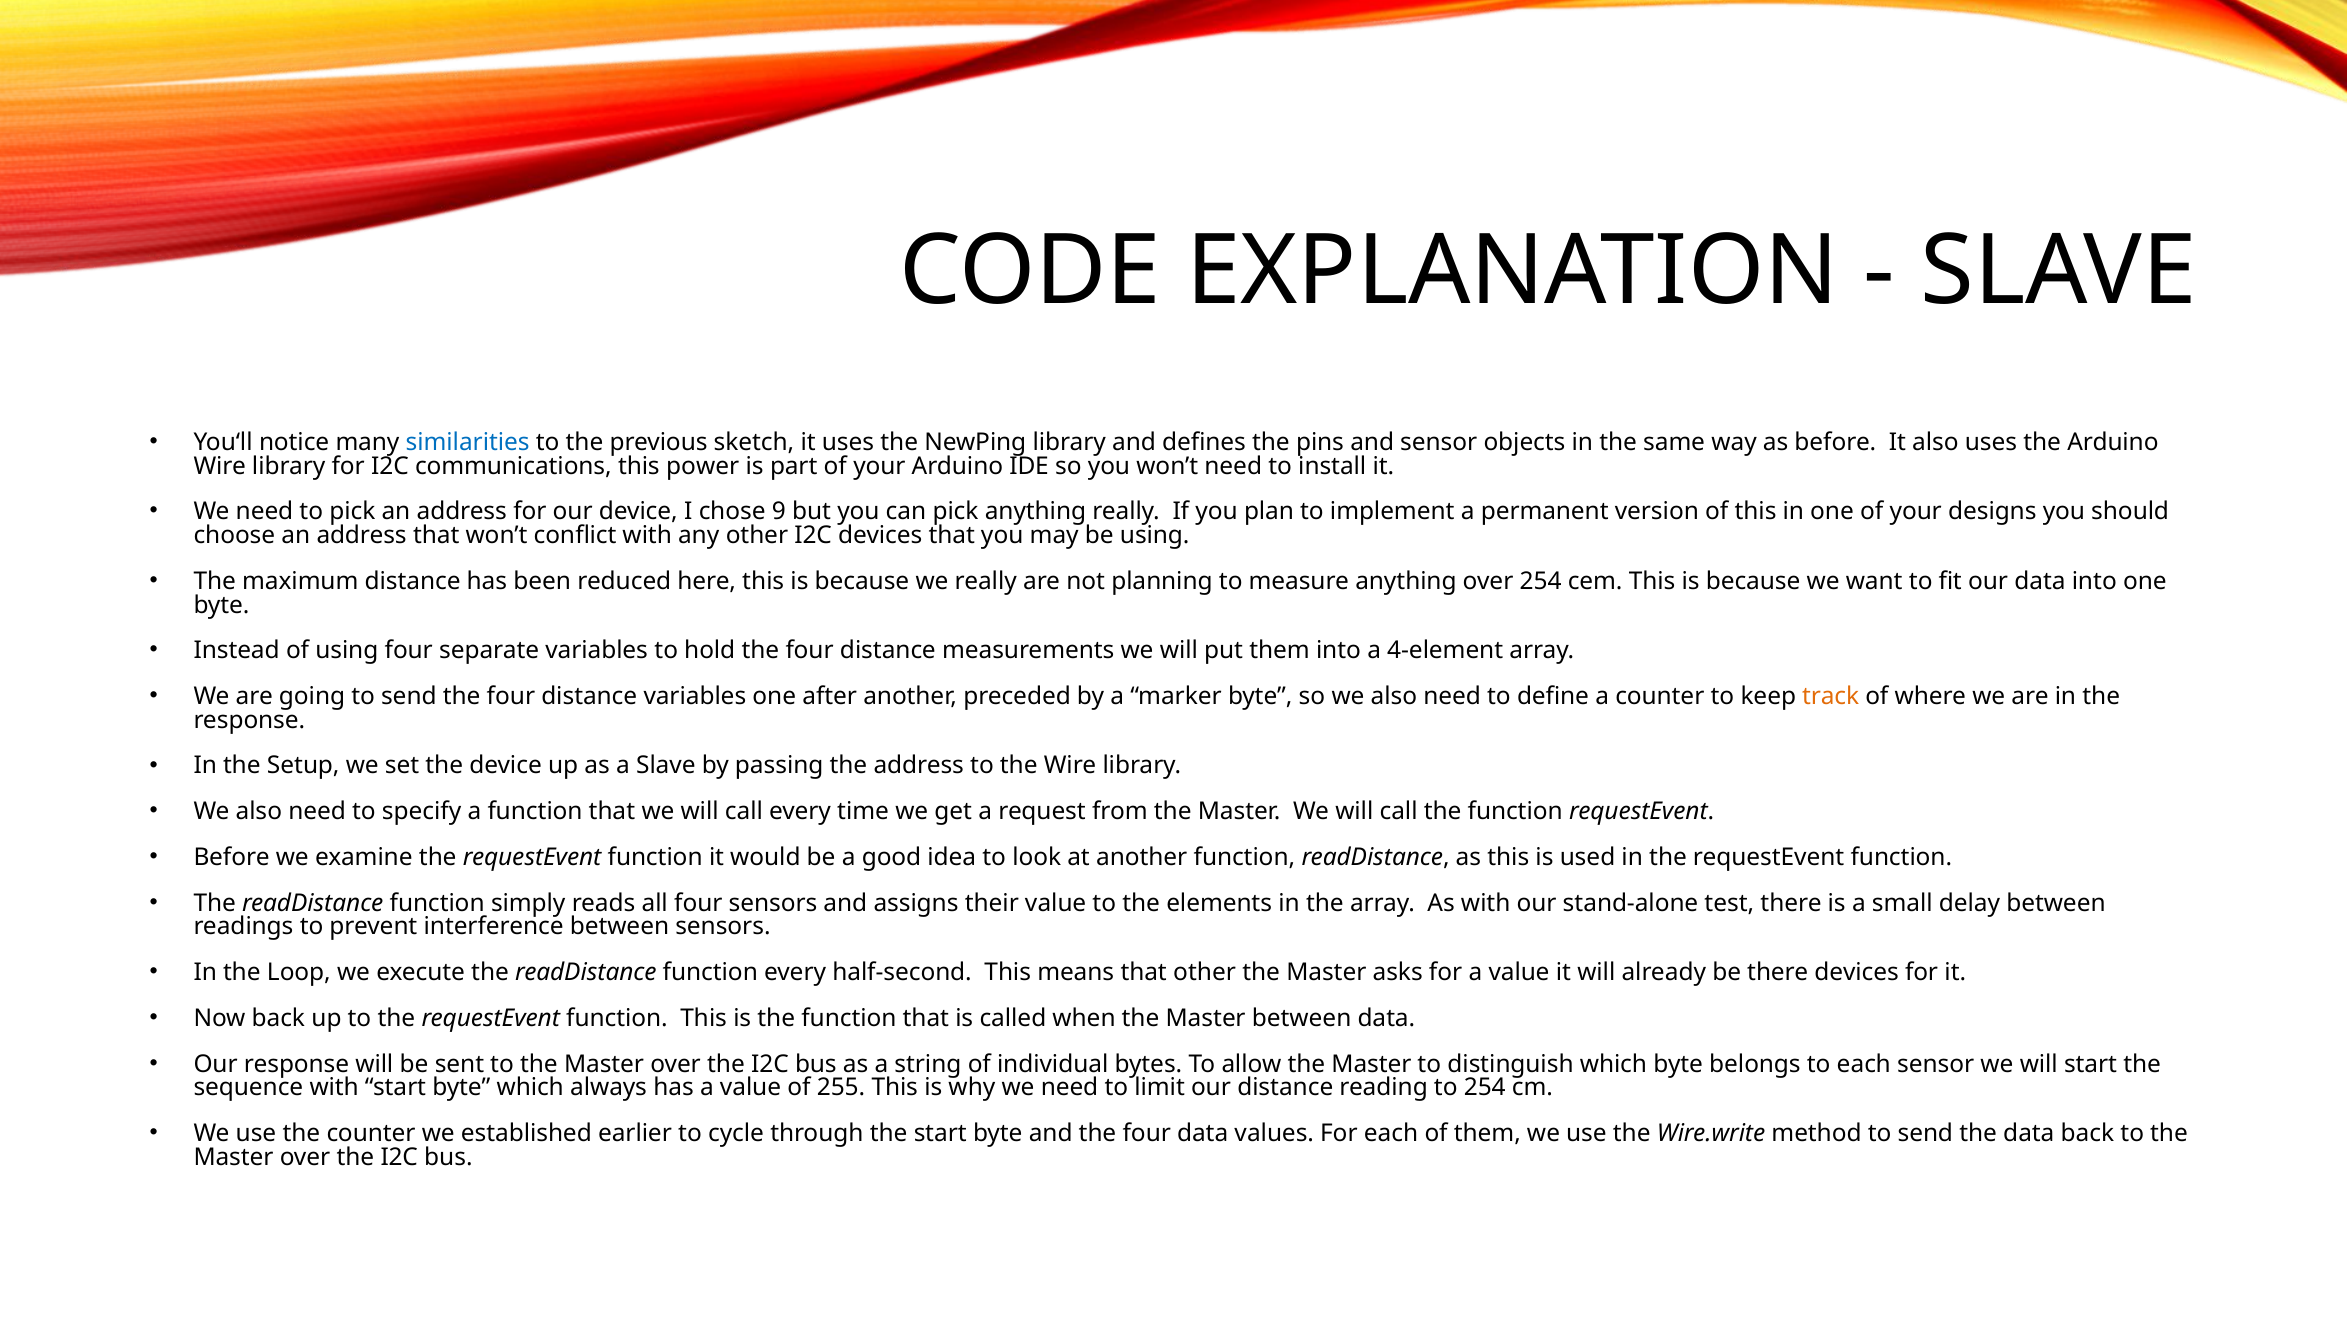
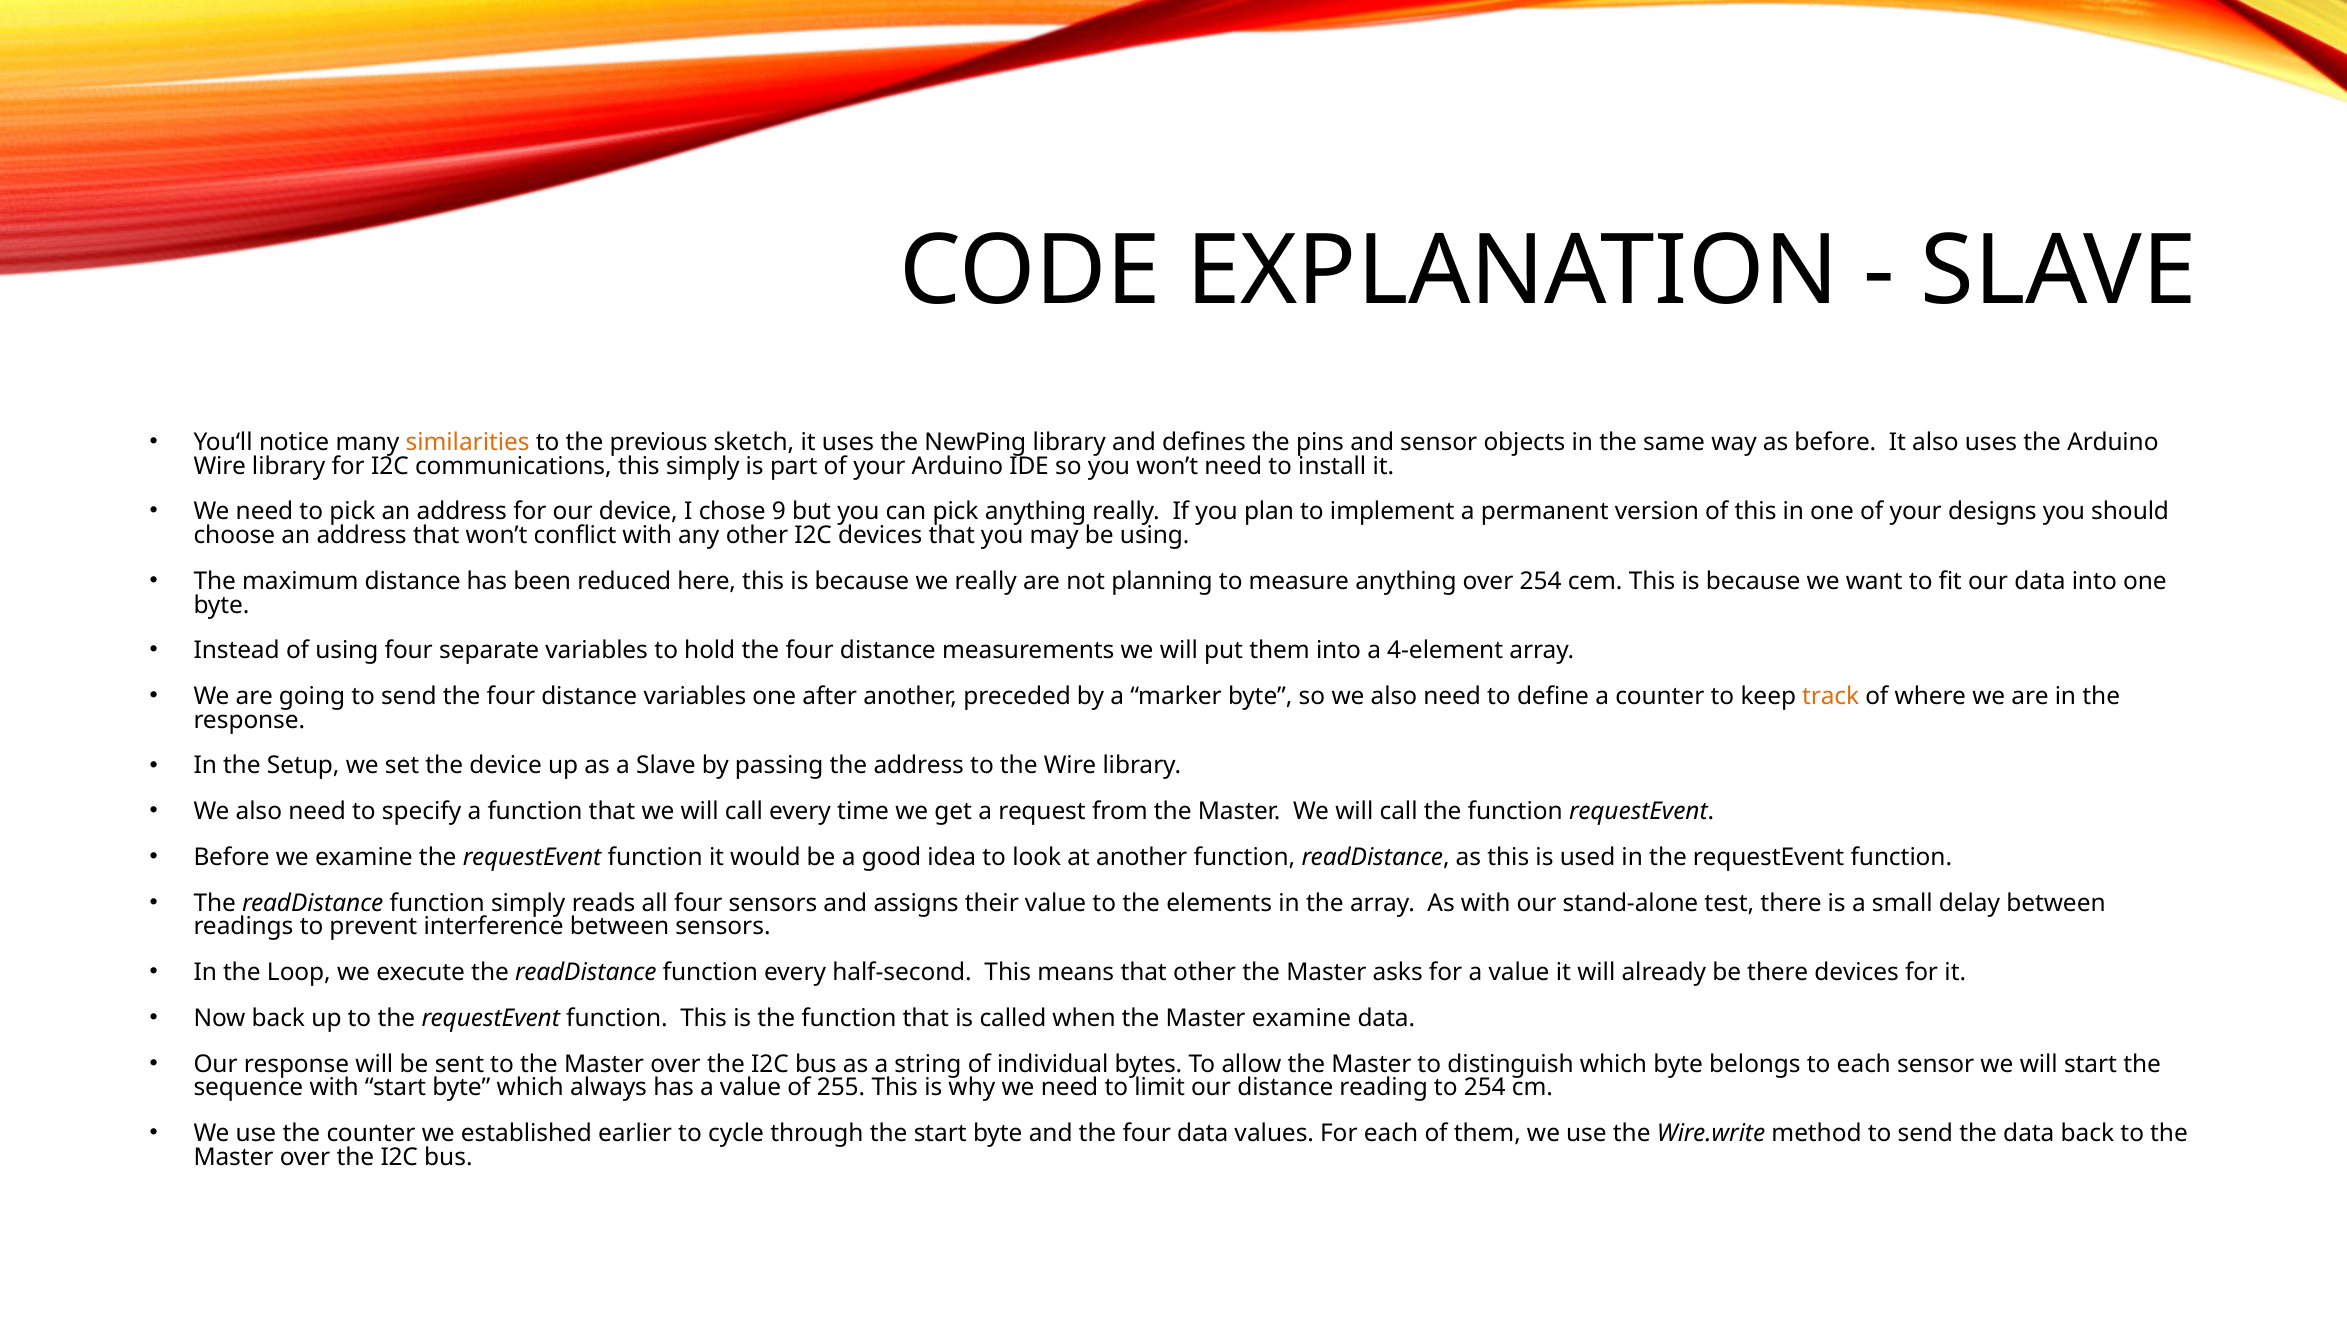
similarities colour: blue -> orange (468, 442)
this power: power -> simply (703, 466)
Master between: between -> examine (1302, 1018)
